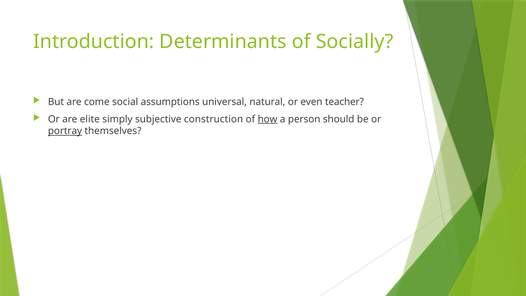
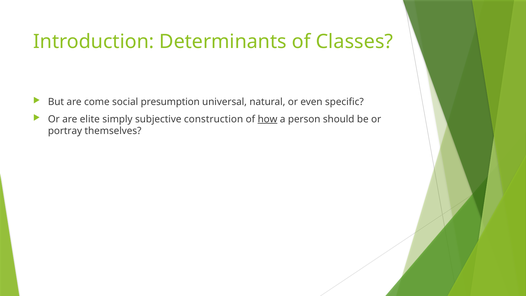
Socially: Socially -> Classes (354, 41)
assumptions: assumptions -> presumption (170, 102)
teacher: teacher -> specific (344, 102)
portray underline: present -> none (65, 131)
